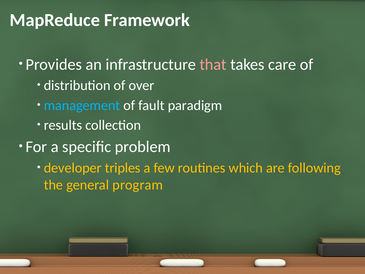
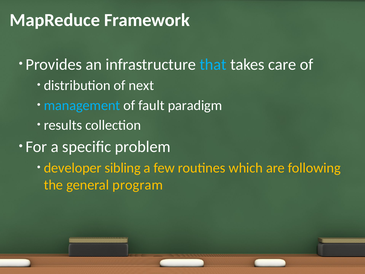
that colour: pink -> light blue (213, 64)
over: over -> next (141, 85)
triples: triples -> sibling (123, 168)
